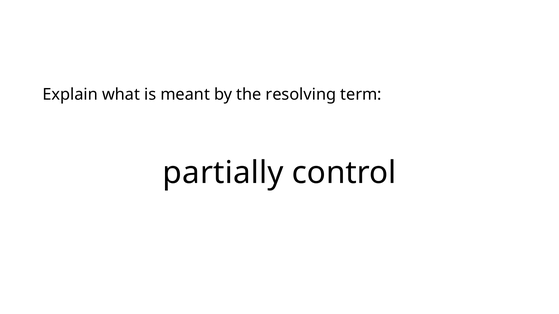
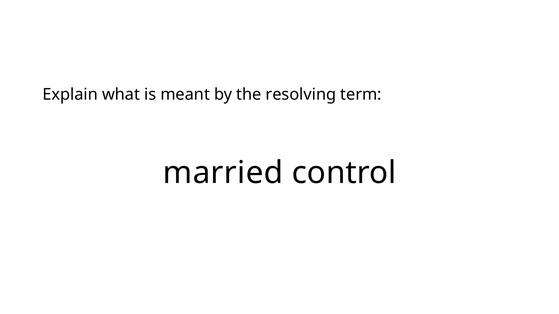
partially: partially -> married (223, 173)
